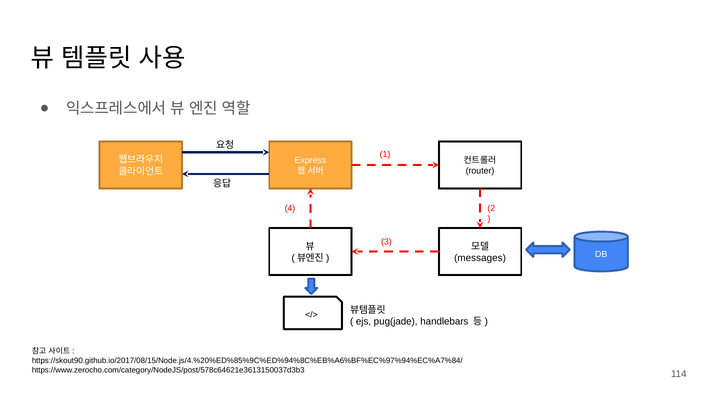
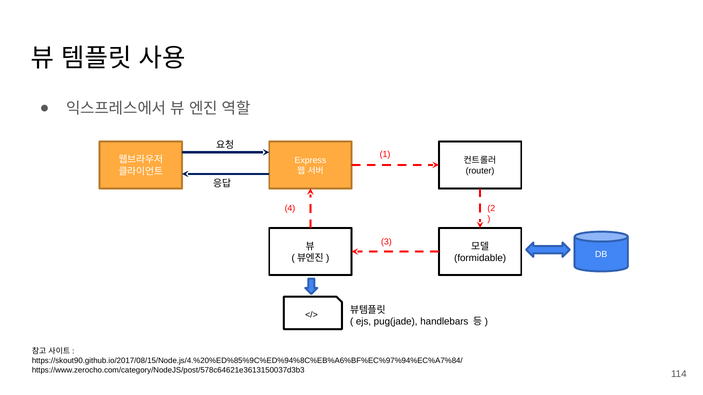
messages: messages -> formidable (480, 258)
